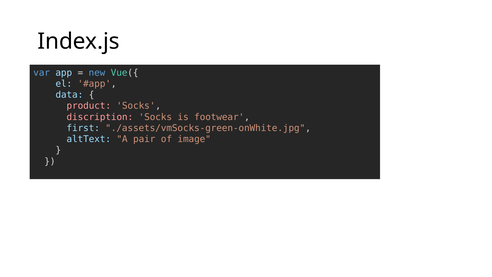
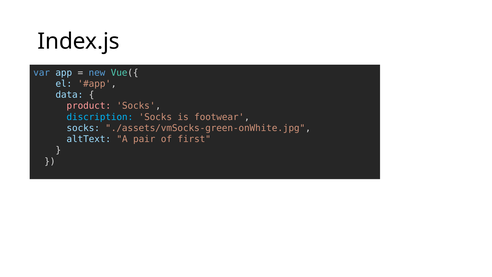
discription colour: pink -> light blue (100, 117)
first: first -> socks (83, 128)
image: image -> first (194, 139)
